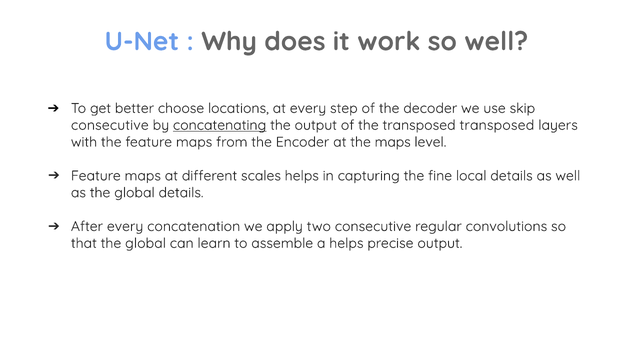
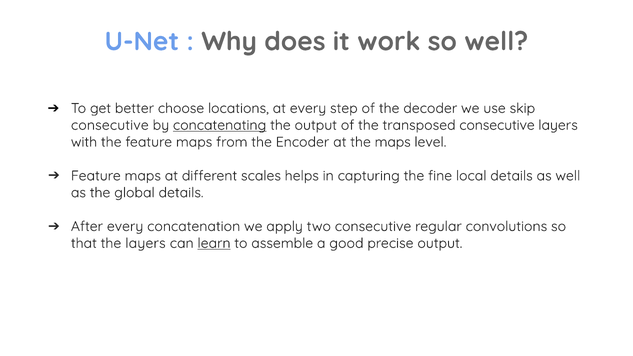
transposed transposed: transposed -> consecutive (497, 125)
that the global: global -> layers (145, 243)
learn underline: none -> present (214, 243)
a helps: helps -> good (346, 243)
